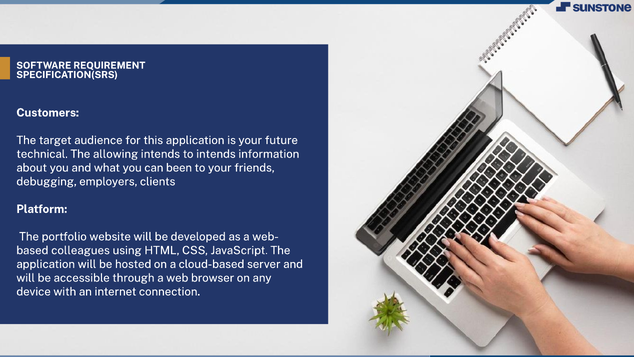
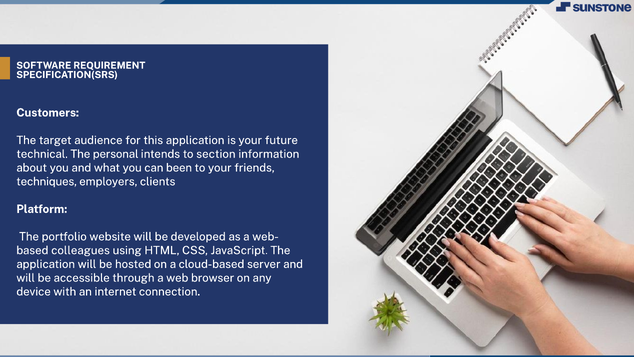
allowing: allowing -> personal (116, 154)
to intends: intends -> section (216, 154)
debugging: debugging -> techniques (47, 181)
